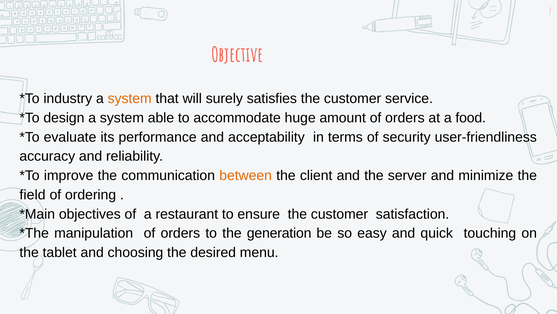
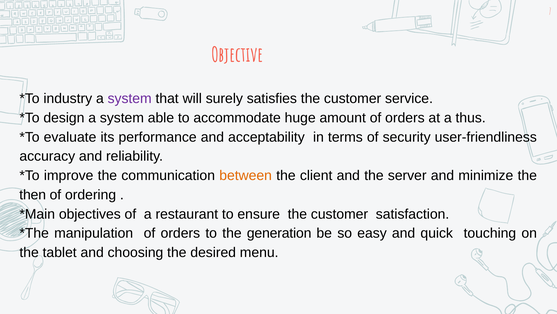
system colour: orange -> purple (130, 98)
food: food -> thus (471, 118)
field: field -> then (33, 194)
